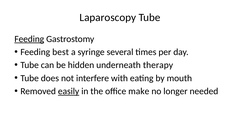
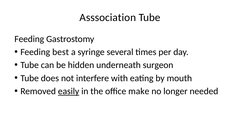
Laparoscopy: Laparoscopy -> Asssociation (108, 17)
Feeding underline: present -> none (29, 39)
therapy: therapy -> surgeon (158, 65)
